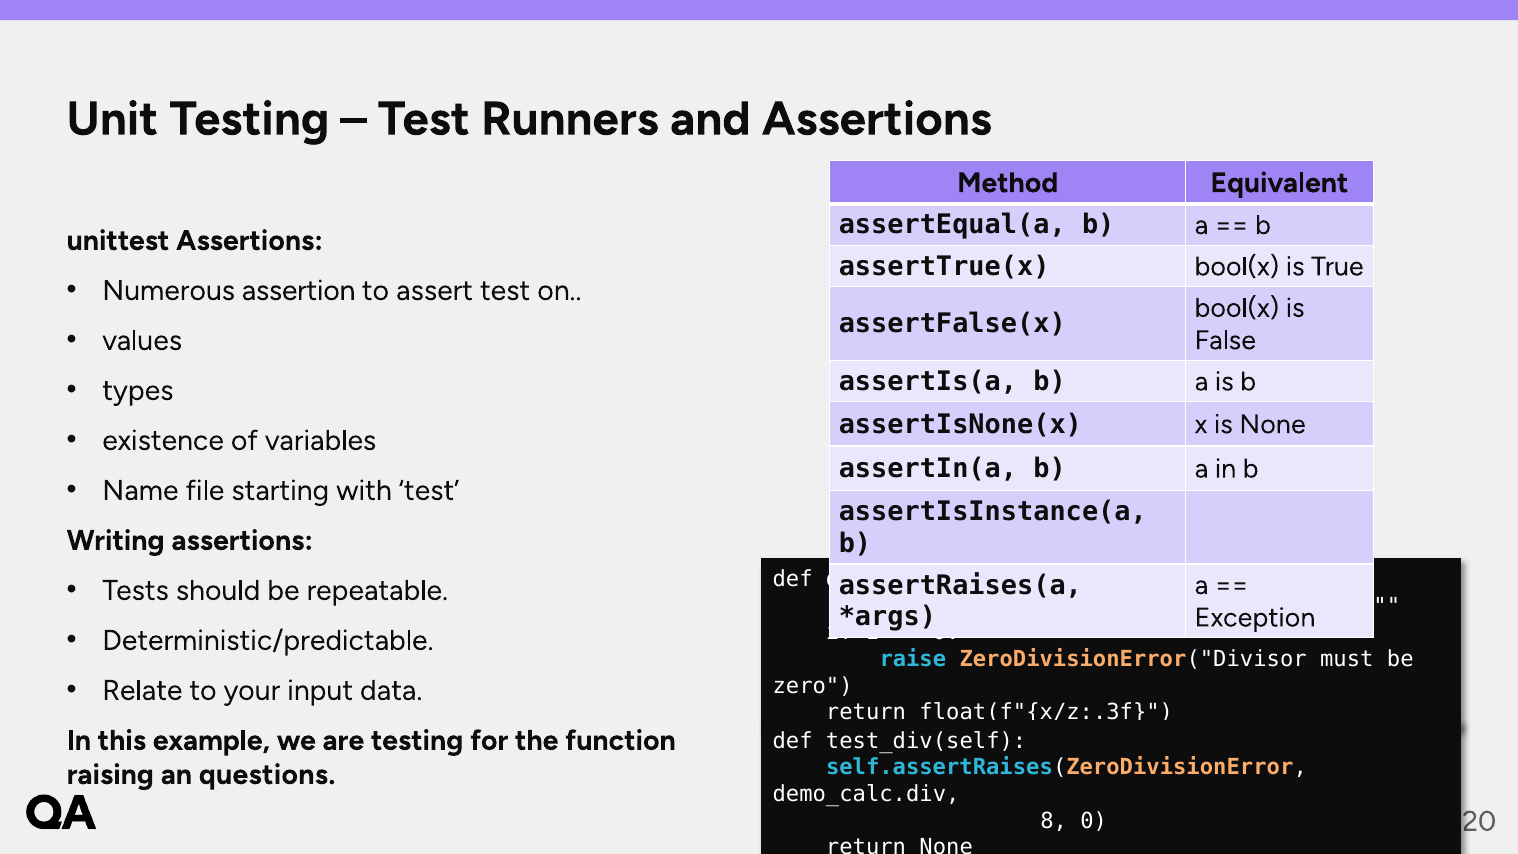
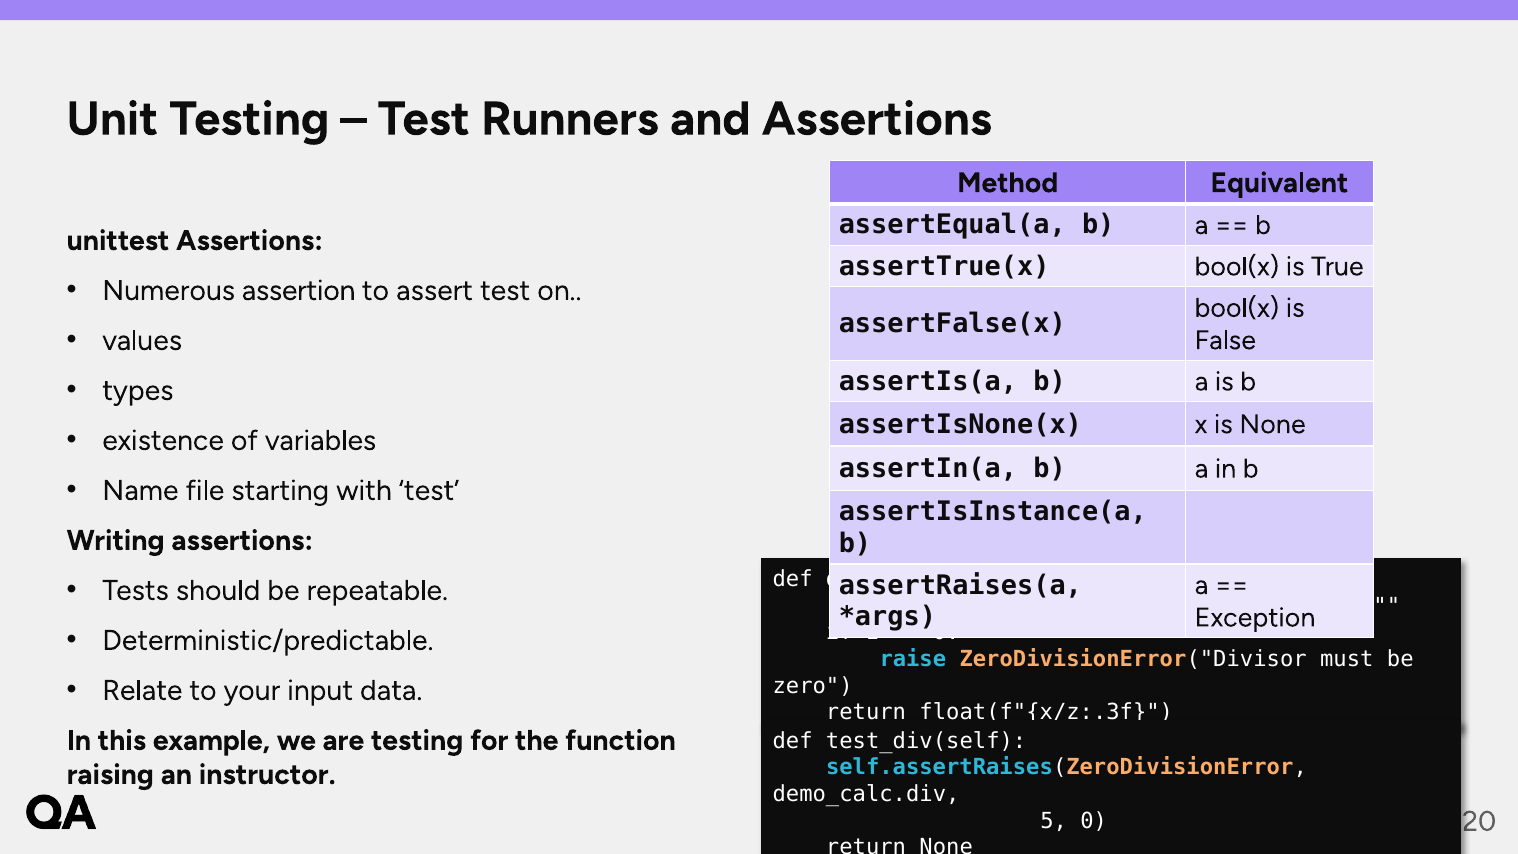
questions: questions -> instructor (267, 774)
8: 8 -> 5 (1054, 821)
